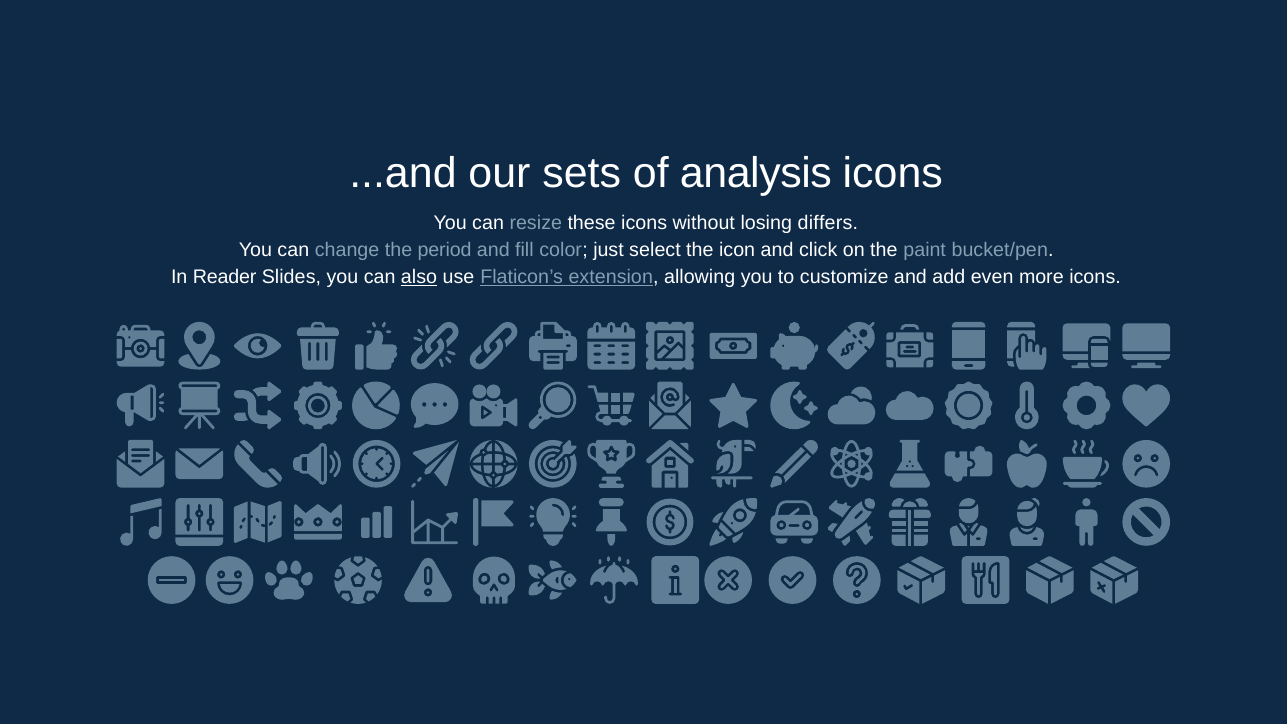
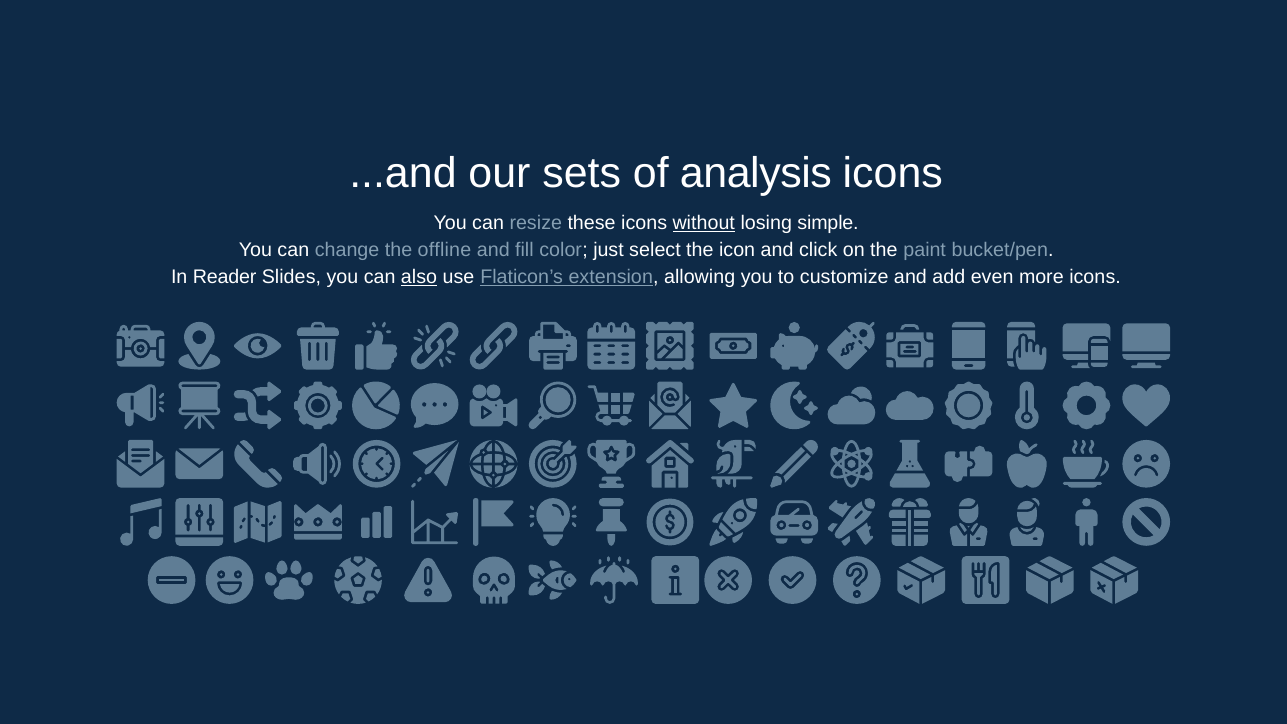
without underline: none -> present (704, 223)
differs: differs -> simple (828, 223)
period: period -> offline (444, 250)
